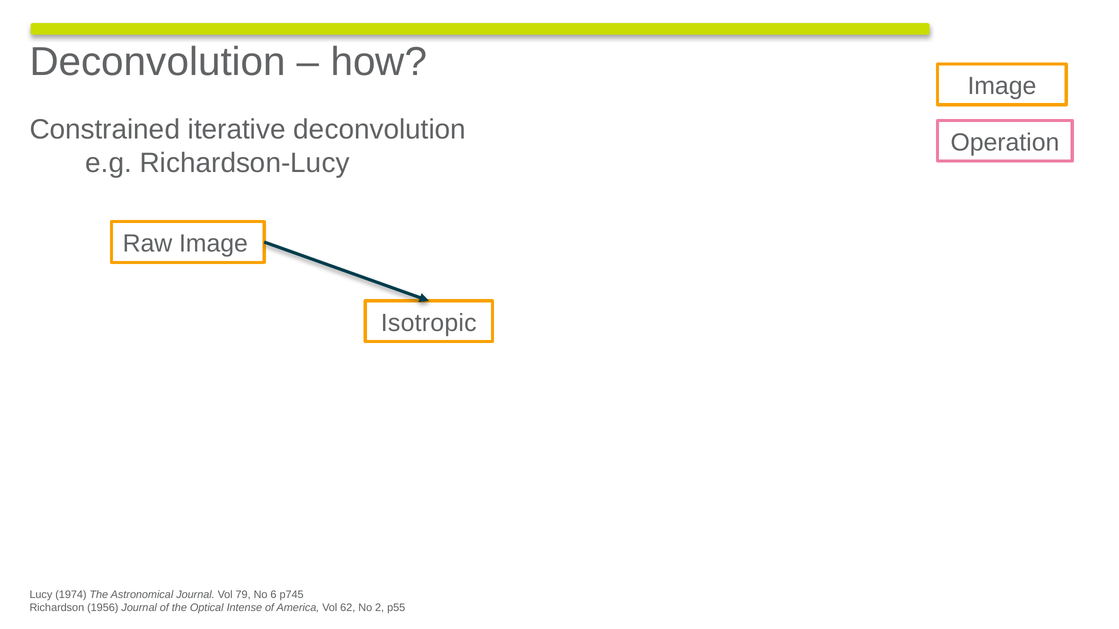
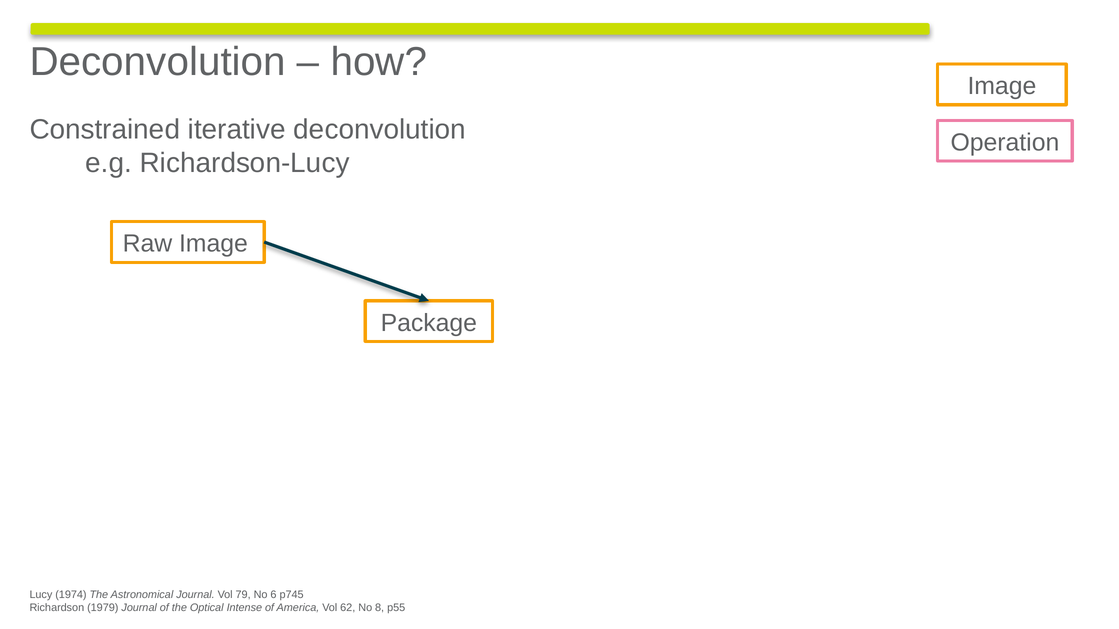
Isotropic: Isotropic -> Package (429, 323)
1956: 1956 -> 1979 (103, 608)
2: 2 -> 8 (380, 608)
